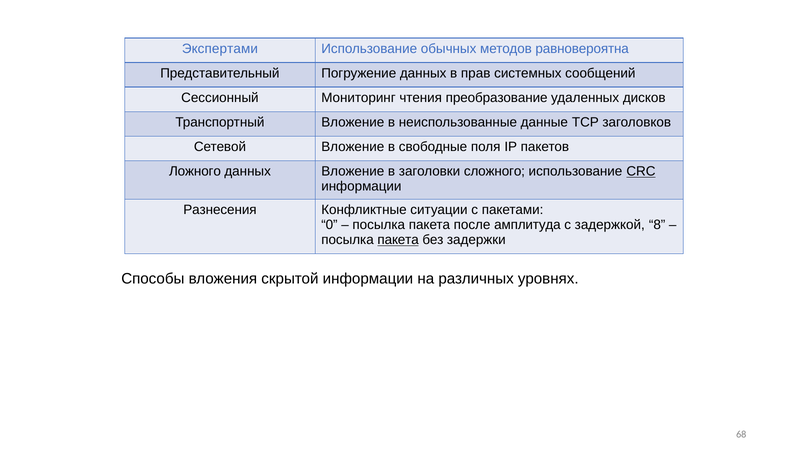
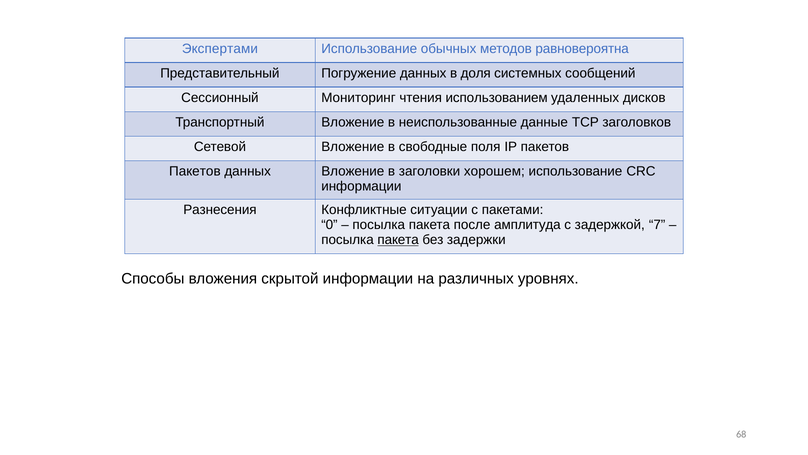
прав: прав -> доля (476, 73)
преобразование: преобразование -> использованием (497, 98)
Ложного: Ложного -> Пакетов (195, 171)
сложного: сложного -> хорошем (494, 171)
CRC underline: present -> none (641, 171)
8: 8 -> 7 (657, 225)
